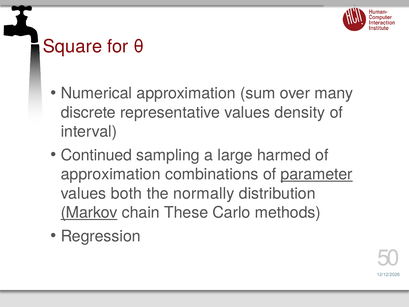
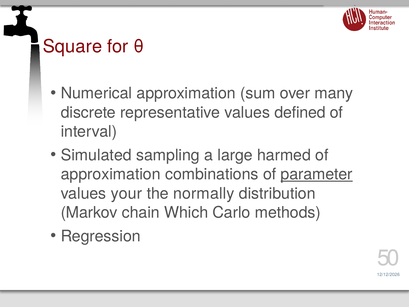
density: density -> defined (300, 112)
Continued: Continued -> Simulated (96, 155)
both: both -> your (126, 193)
Markov underline: present -> none (89, 212)
These: These -> Which (186, 212)
